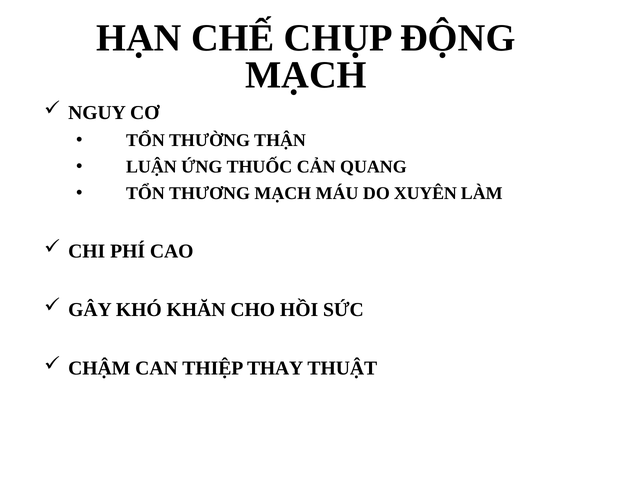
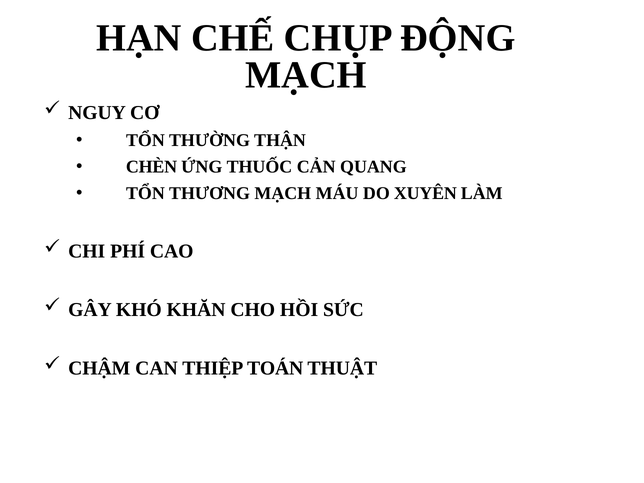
LUẬN: LUẬN -> CHÈN (151, 167)
THAY: THAY -> TOÁN (275, 368)
